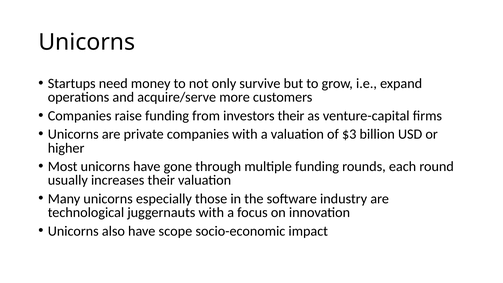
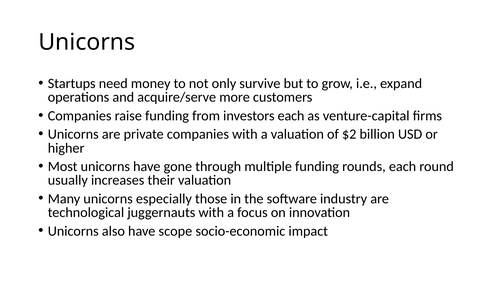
investors their: their -> each (291, 116)
$3: $3 -> $2 (349, 134)
